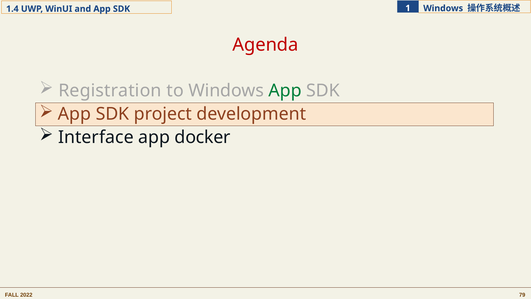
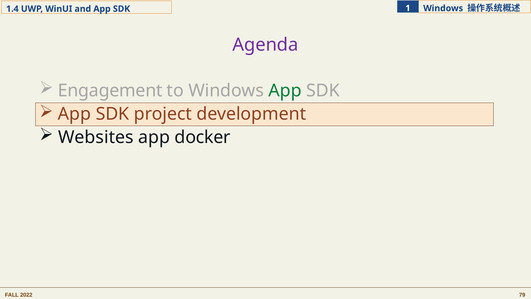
Agenda colour: red -> purple (265, 45)
Registration: Registration -> Engagement (110, 90)
Interface: Interface -> Websites (96, 137)
